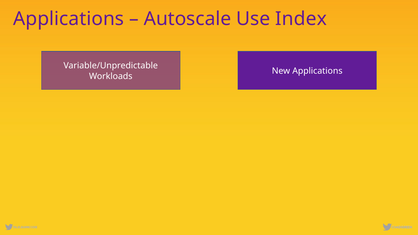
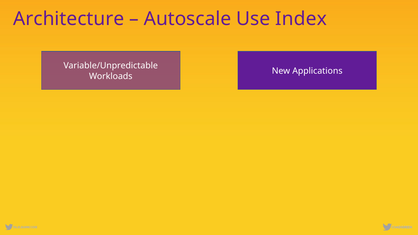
Applications: Applications -> Architecture (69, 19)
